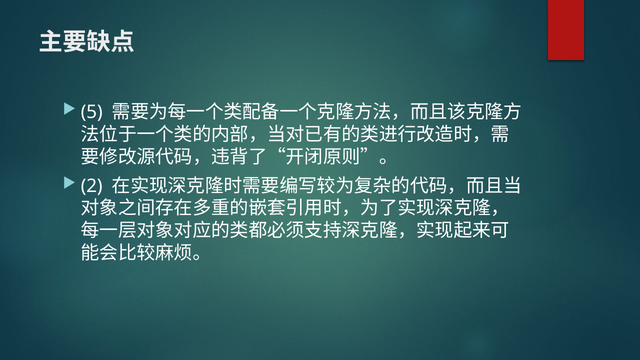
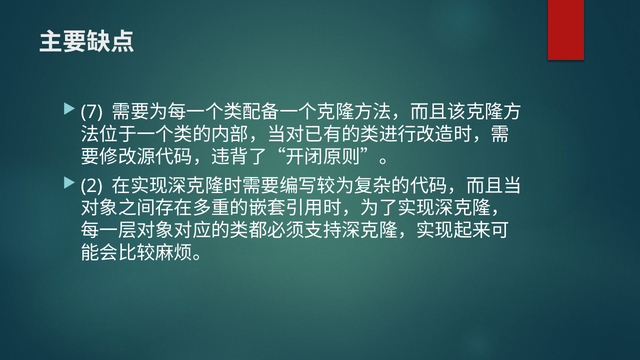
5: 5 -> 7 (92, 112)
